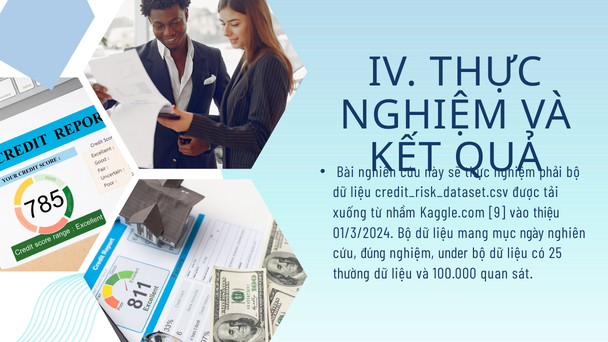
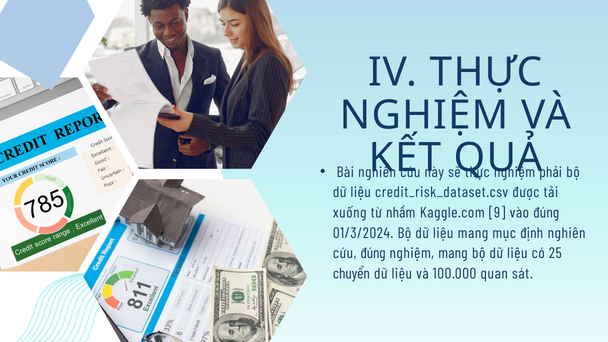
vào thiệu: thiệu -> đúng (546, 213)
ngày: ngày -> định (532, 233)
nghiệm under: under -> mang (453, 253)
thường: thường -> chuyển (351, 274)
